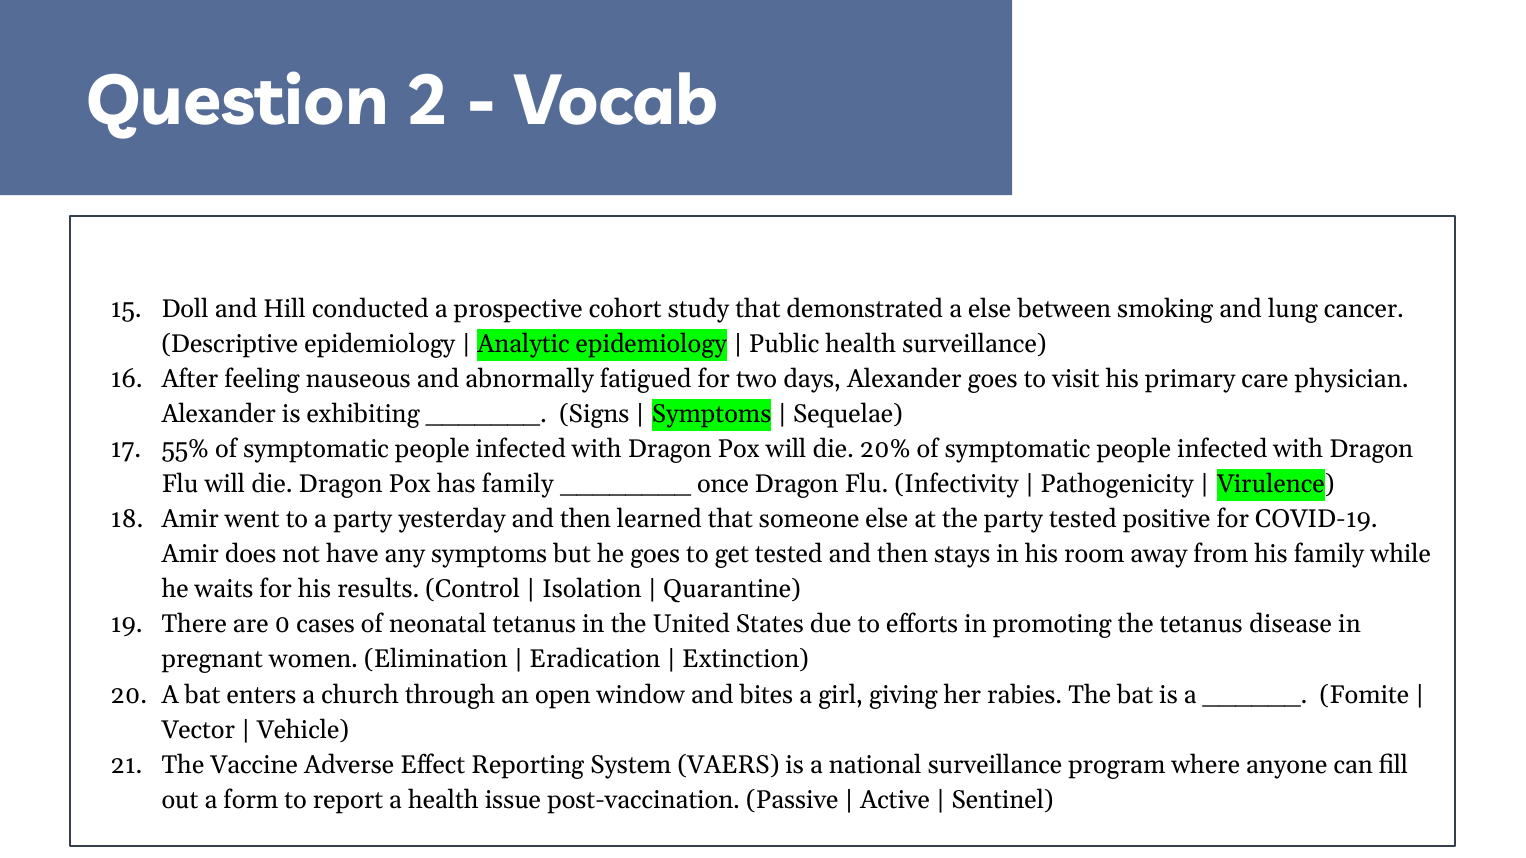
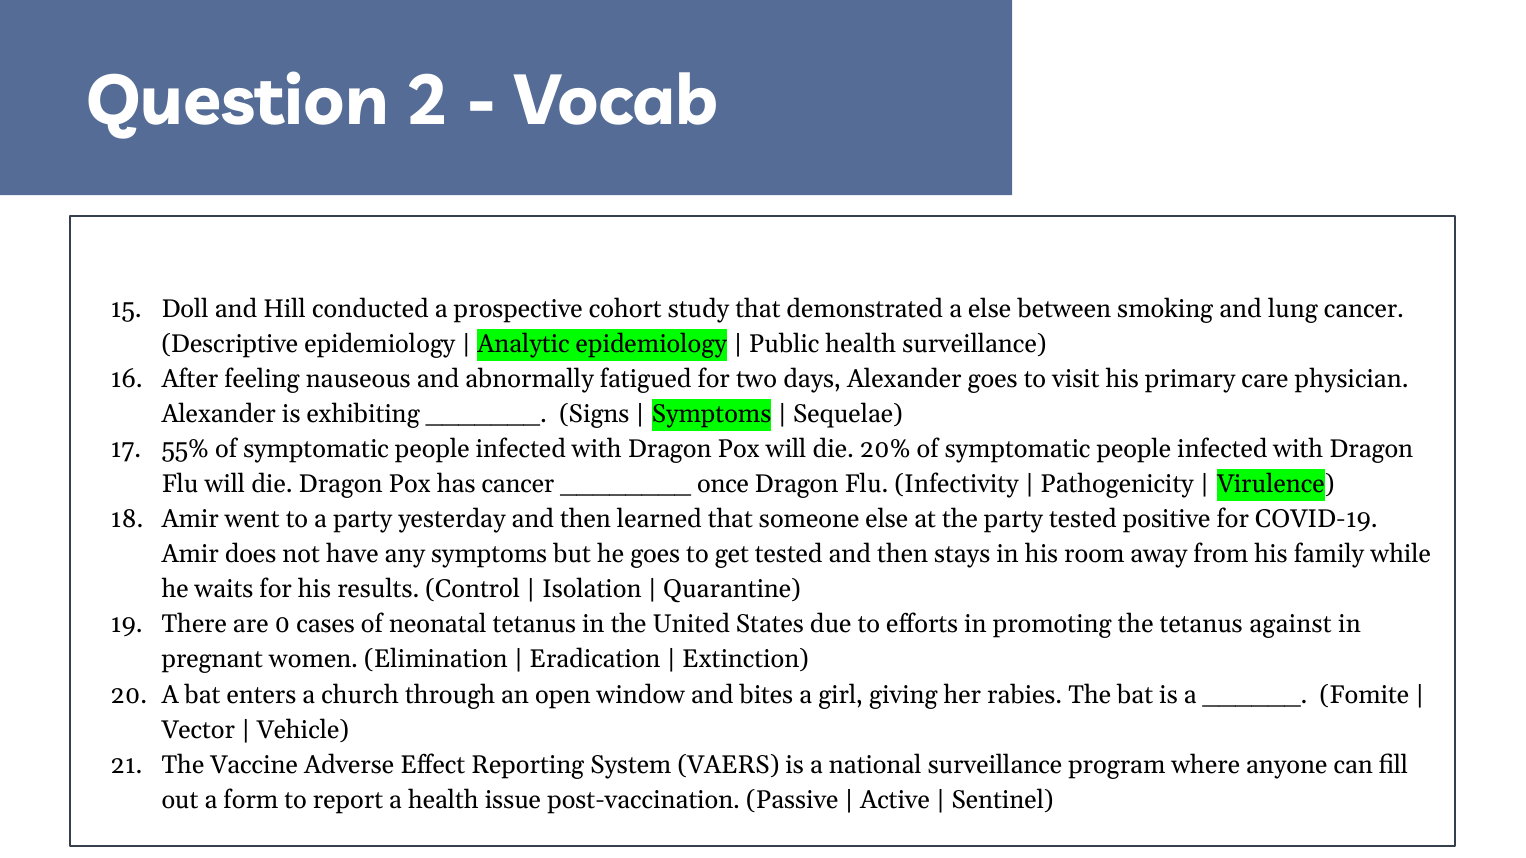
has family: family -> cancer (518, 484)
disease: disease -> against (1290, 625)
